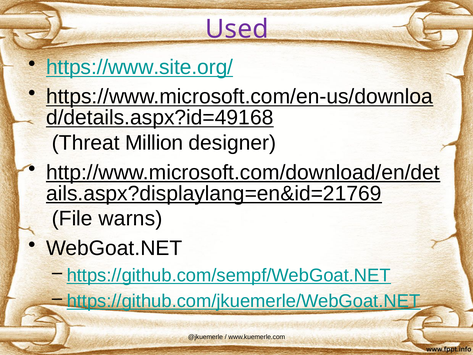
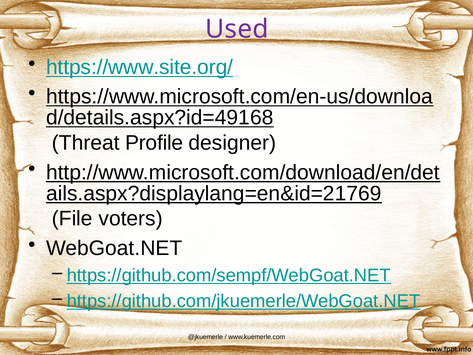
Million: Million -> Profile (154, 143)
warns: warns -> voters (131, 219)
